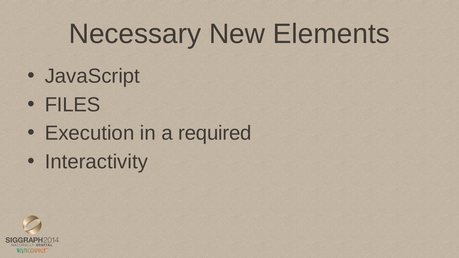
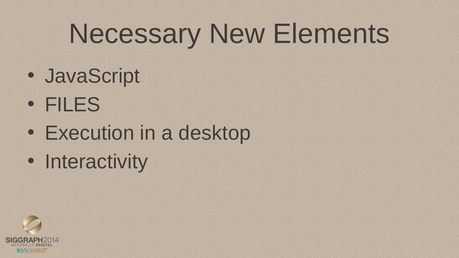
required: required -> desktop (215, 133)
